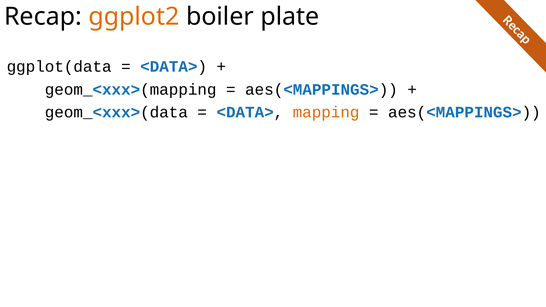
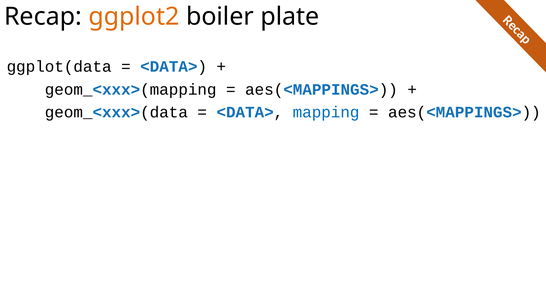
mapping colour: orange -> blue (326, 112)
